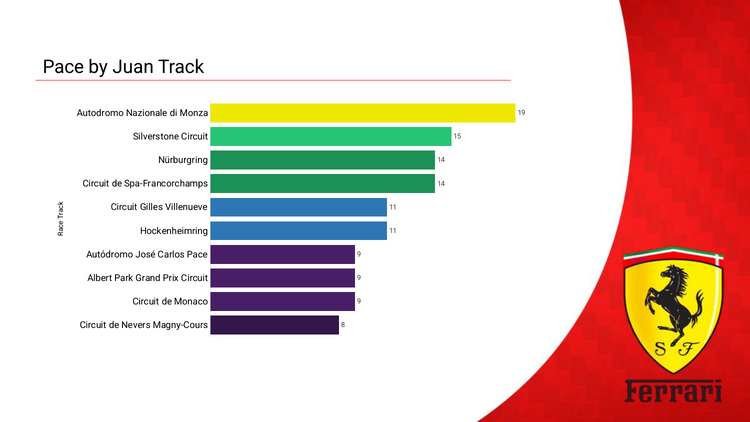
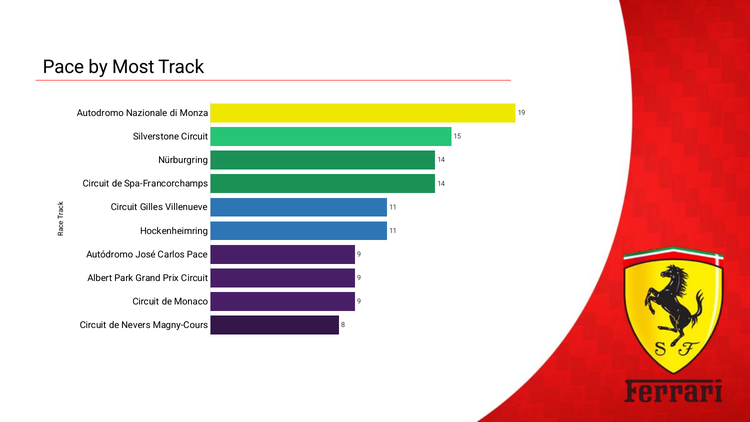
Juan: Juan -> Most (133, 67)
